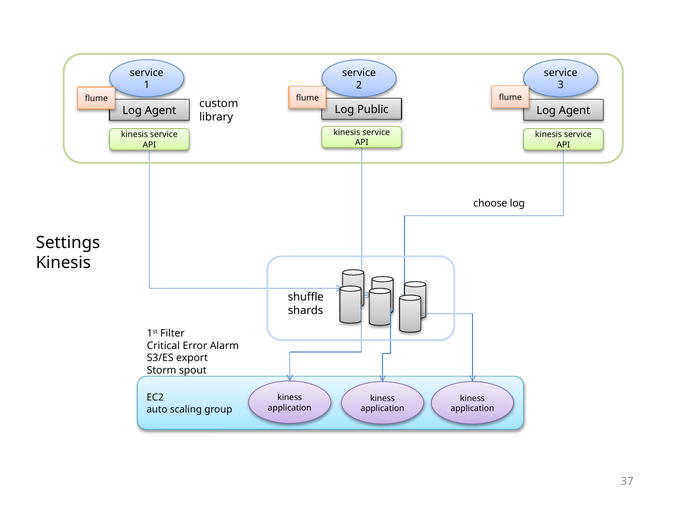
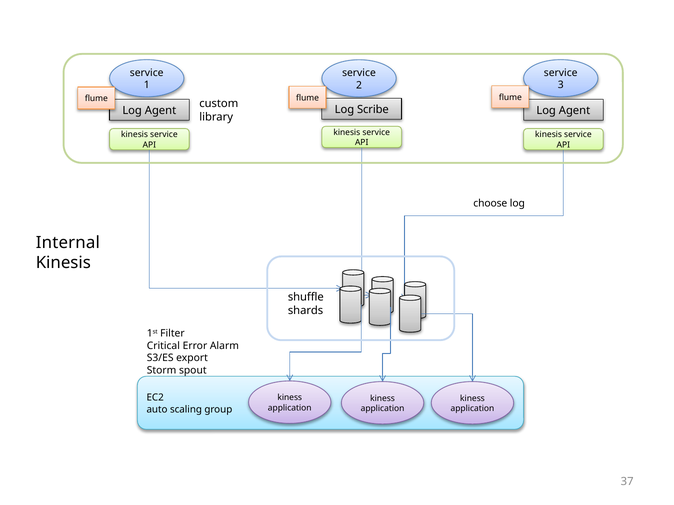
Public: Public -> Scribe (373, 110)
Settings: Settings -> Internal (68, 243)
